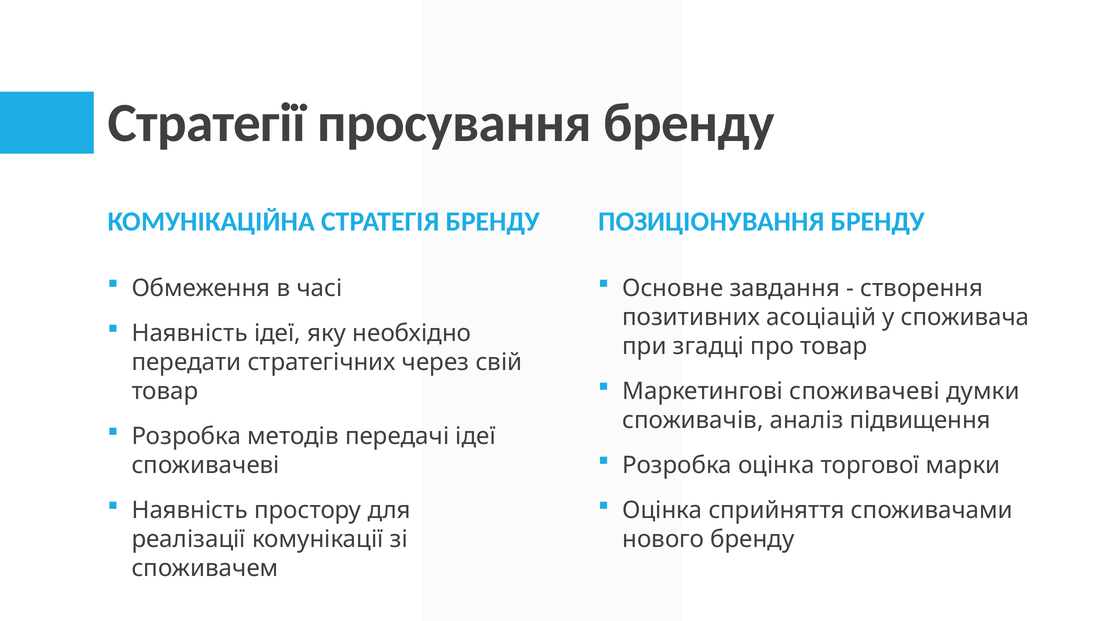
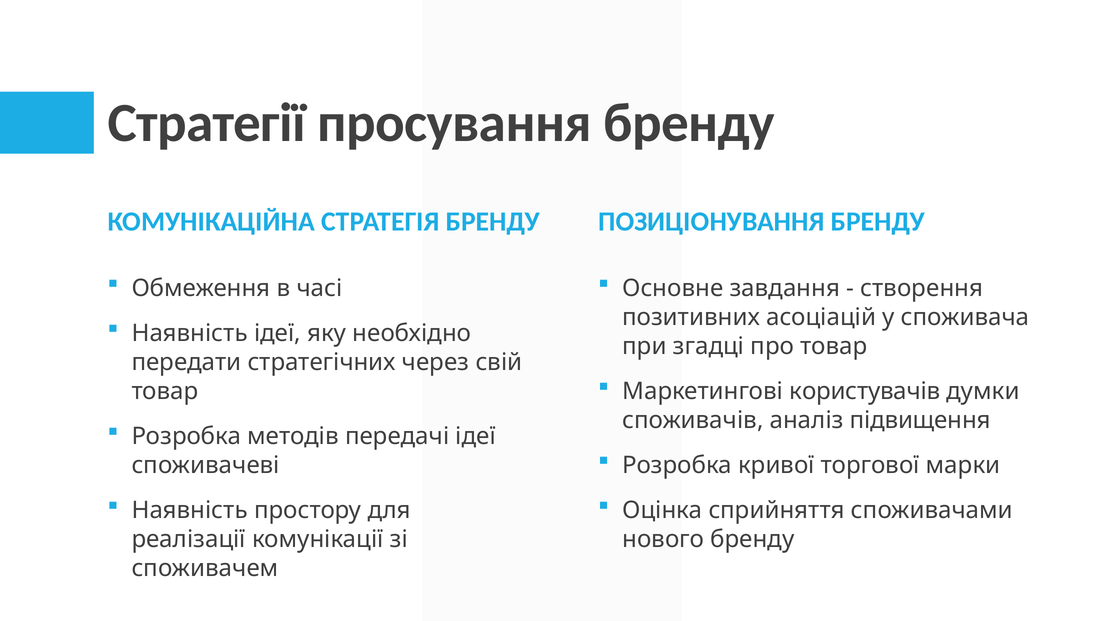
Маркетингові споживачеві: споживачеві -> користувачів (865, 391)
Розробка оцінка: оцінка -> кривої (776, 465)
